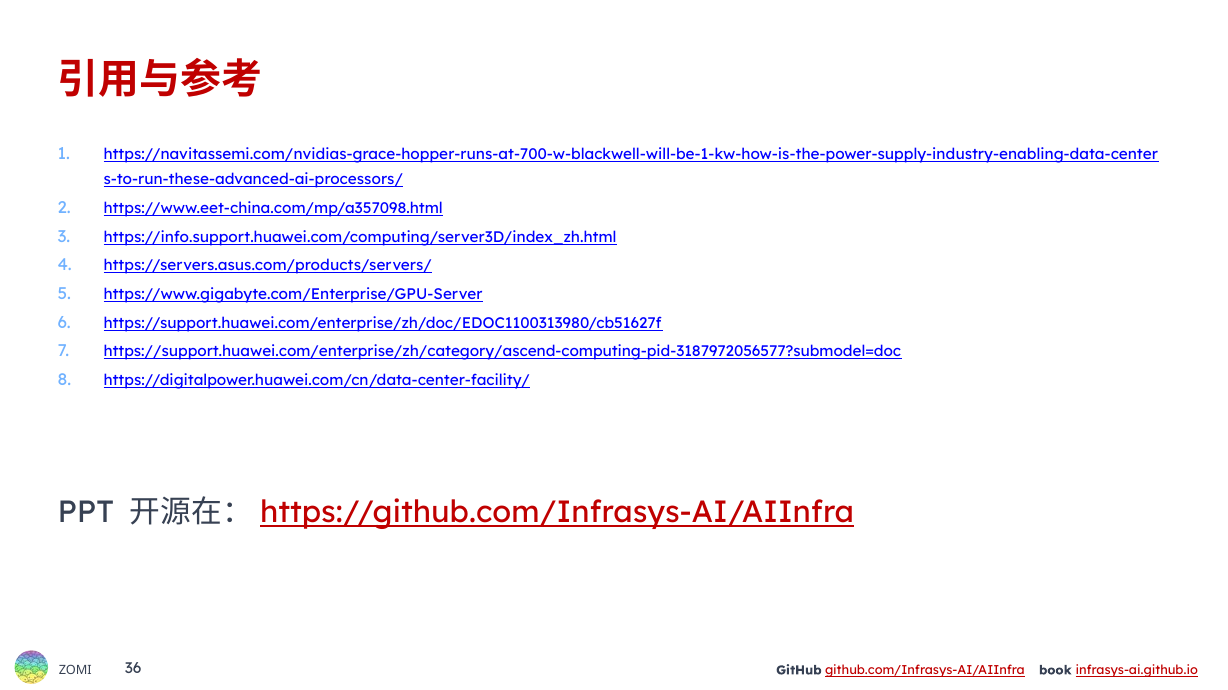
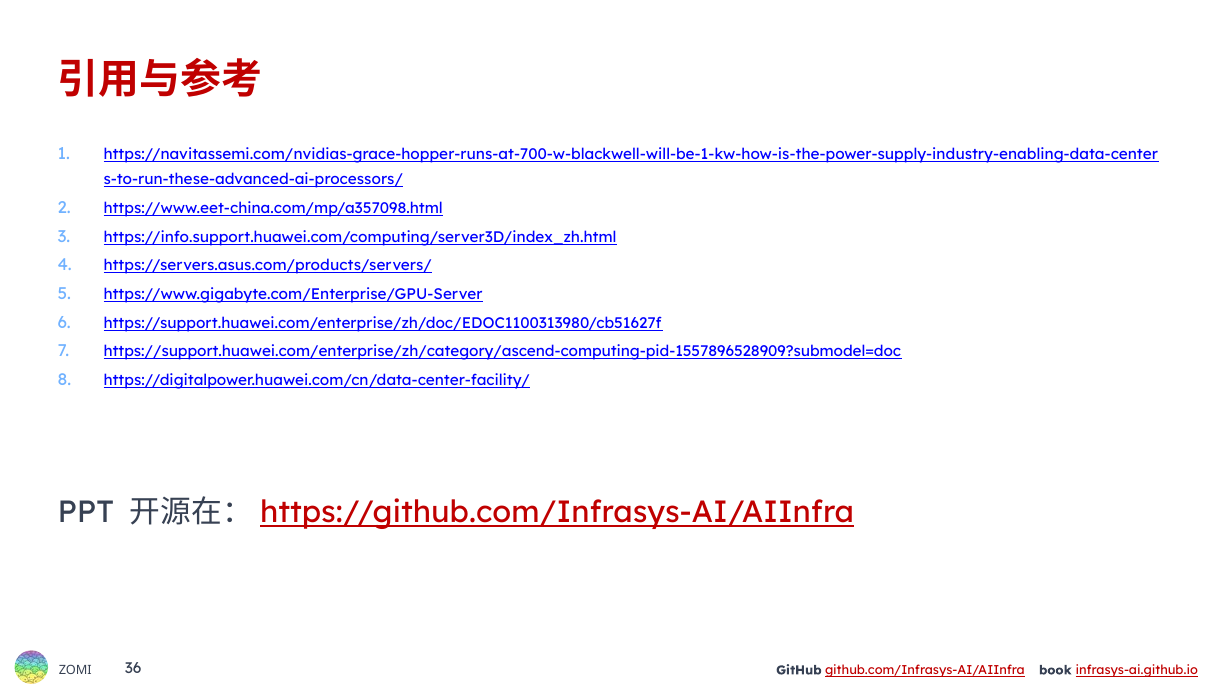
https://support.huawei.com/enterprise/zh/category/ascend-computing-pid-3187972056577?submodel=doc: https://support.huawei.com/enterprise/zh/category/ascend-computing-pid-3187972056577?submodel=doc -> https://support.huawei.com/enterprise/zh/category/ascend-computing-pid-1557896528909?submodel=doc (502, 352)
